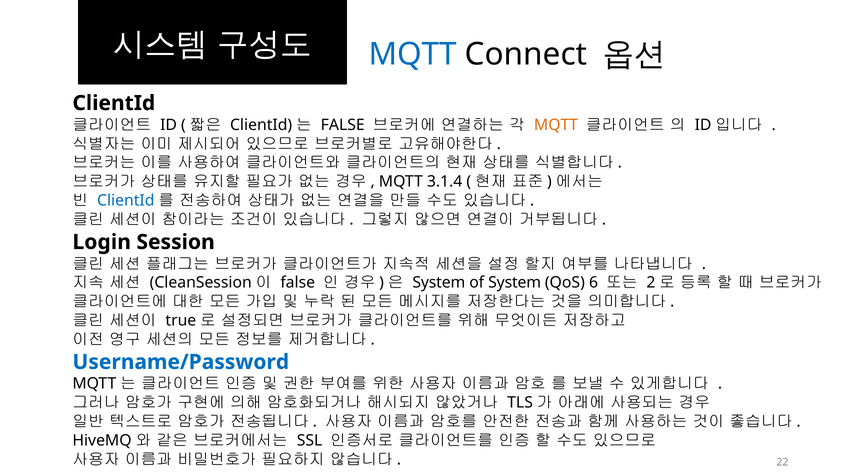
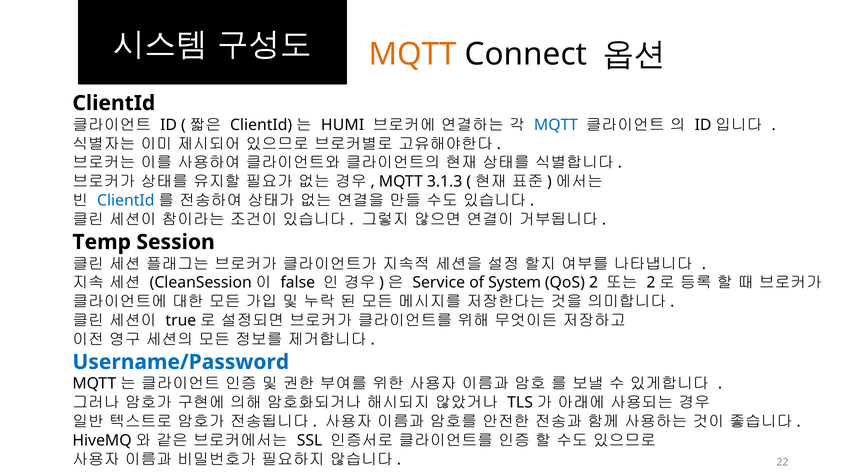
MQTT colour: blue -> orange (413, 54)
FALSE: FALSE -> HUMI (343, 125)
MQTT colour: orange -> blue (556, 125)
3.1.4: 3.1.4 -> 3.1.3 (445, 182)
Login: Login -> Temp (102, 242)
System: System -> Service (439, 283)
QoS 6: 6 -> 2 (594, 283)
